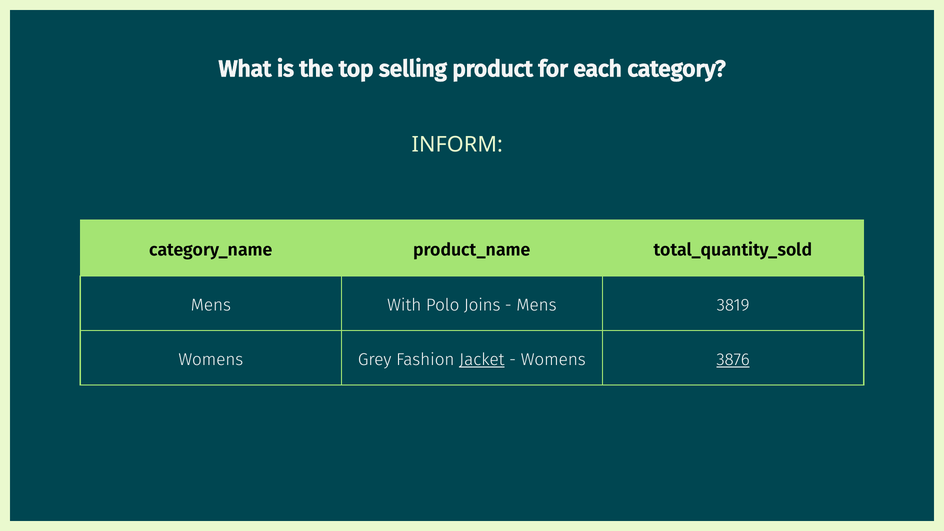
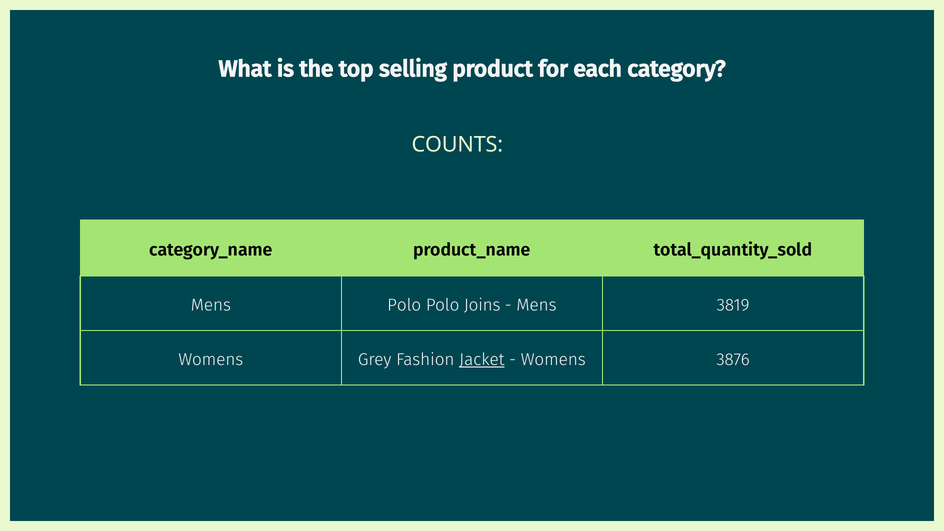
INFORM: INFORM -> COUNTS (457, 145)
Mens With: With -> Polo (404, 305)
3876 underline: present -> none (733, 360)
